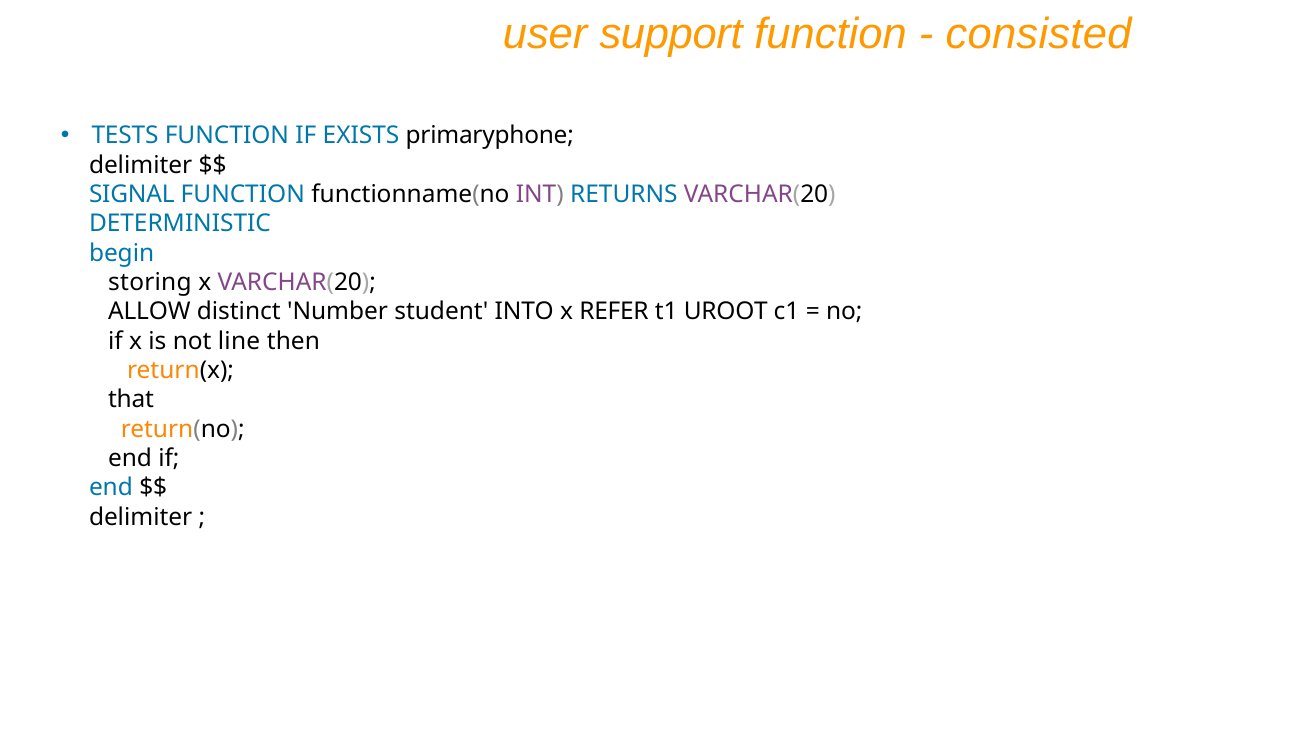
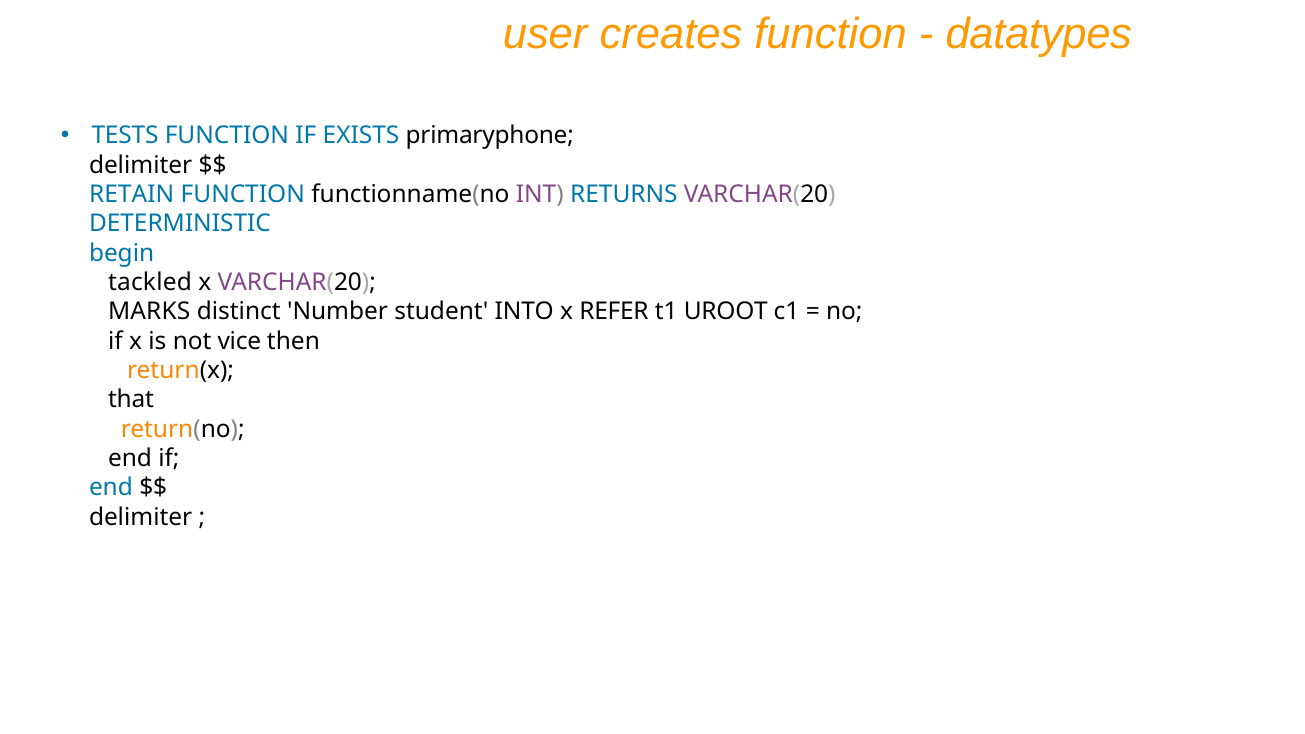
support: support -> creates (671, 34)
consisted: consisted -> datatypes (1039, 34)
SIGNAL: SIGNAL -> RETAIN (132, 194)
storing: storing -> tackled (150, 282)
ALLOW: ALLOW -> MARKS (149, 312)
line: line -> vice (239, 341)
